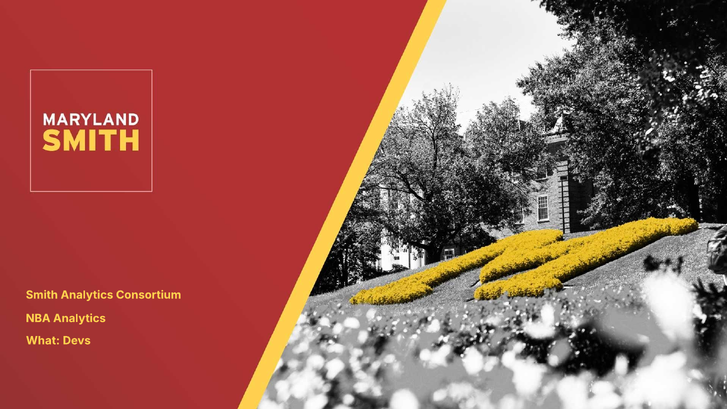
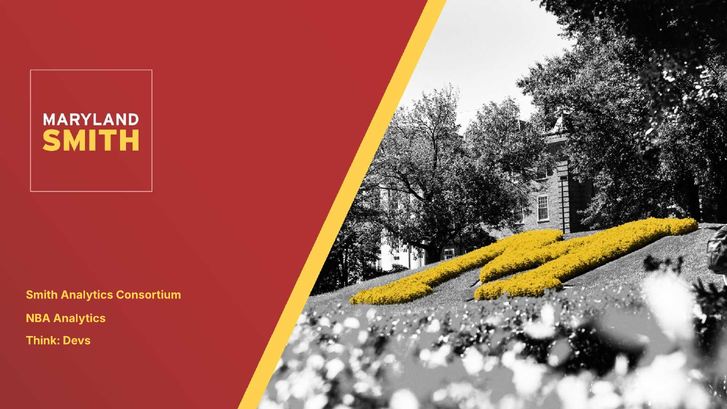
What: What -> Think (43, 341)
